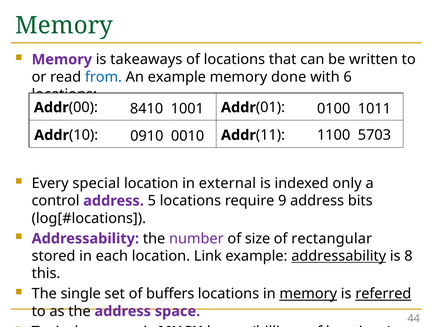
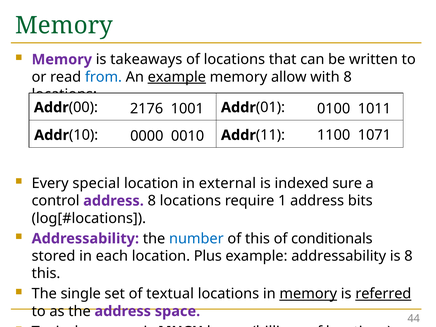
example underline: none -> present (177, 77)
done: done -> allow (289, 77)
with 6: 6 -> 8 (348, 77)
8410: 8410 -> 2176 (147, 109)
5703: 5703 -> 1071 (374, 135)
0910: 0910 -> 0000 (147, 136)
only: only -> sure (347, 183)
address 5: 5 -> 8 (152, 201)
9: 9 -> 1 (282, 201)
number colour: purple -> blue (196, 239)
of size: size -> this (258, 239)
rectangular: rectangular -> conditionals (332, 239)
Link: Link -> Plus (208, 256)
addressability underline: present -> none (339, 256)
buffers: buffers -> textual (170, 294)
